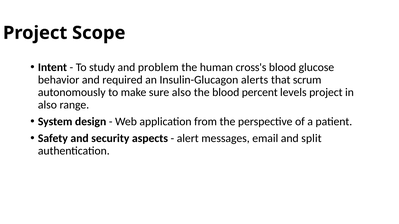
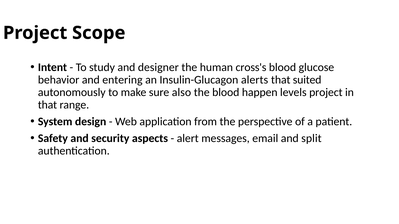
problem: problem -> designer (158, 67)
required: required -> entering (122, 80)
scrum: scrum -> suited (307, 80)
percent: percent -> happen (260, 93)
also: also -> that (47, 105)
